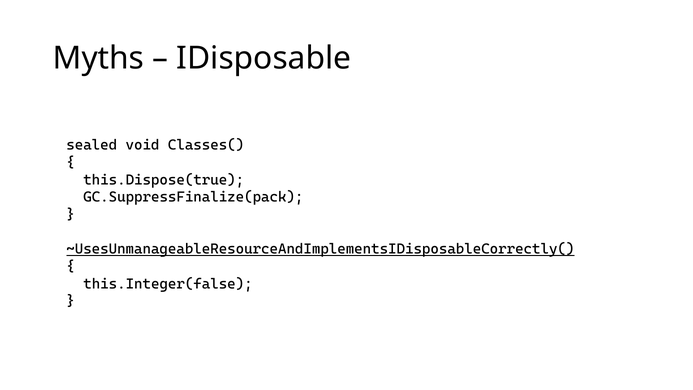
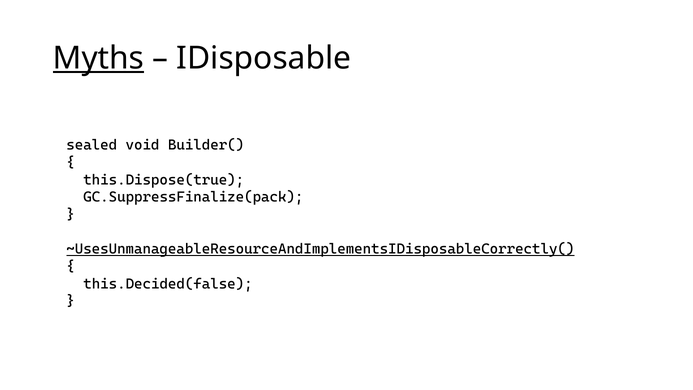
Myths underline: none -> present (98, 58)
Classes(: Classes( -> Builder( (206, 145)
this.Integer(false: this.Integer(false -> this.Decided(false (168, 284)
